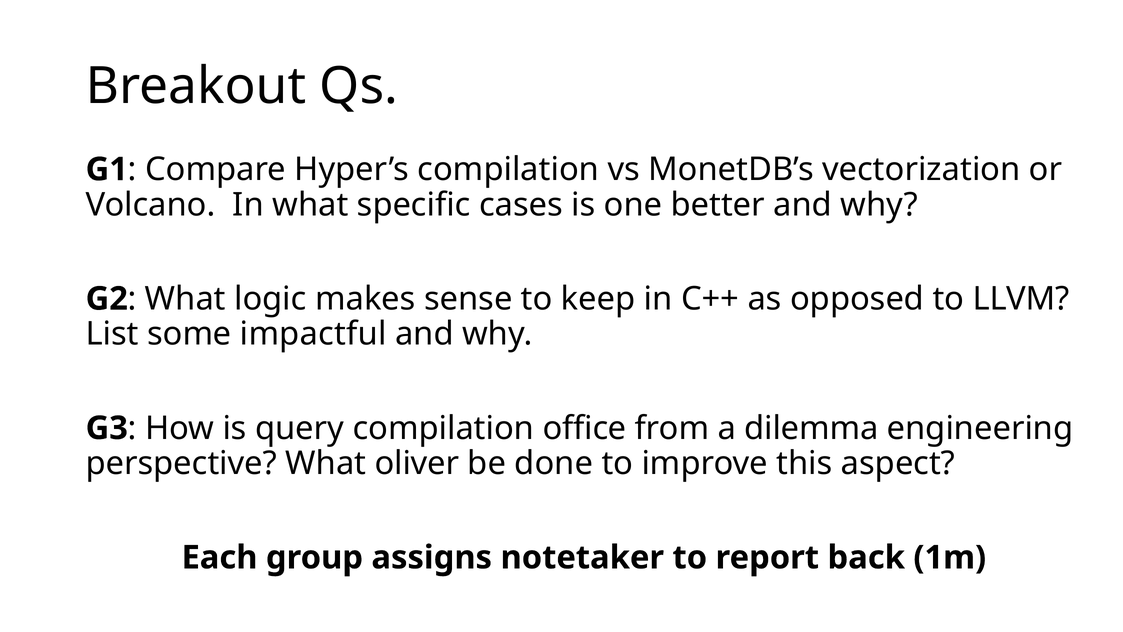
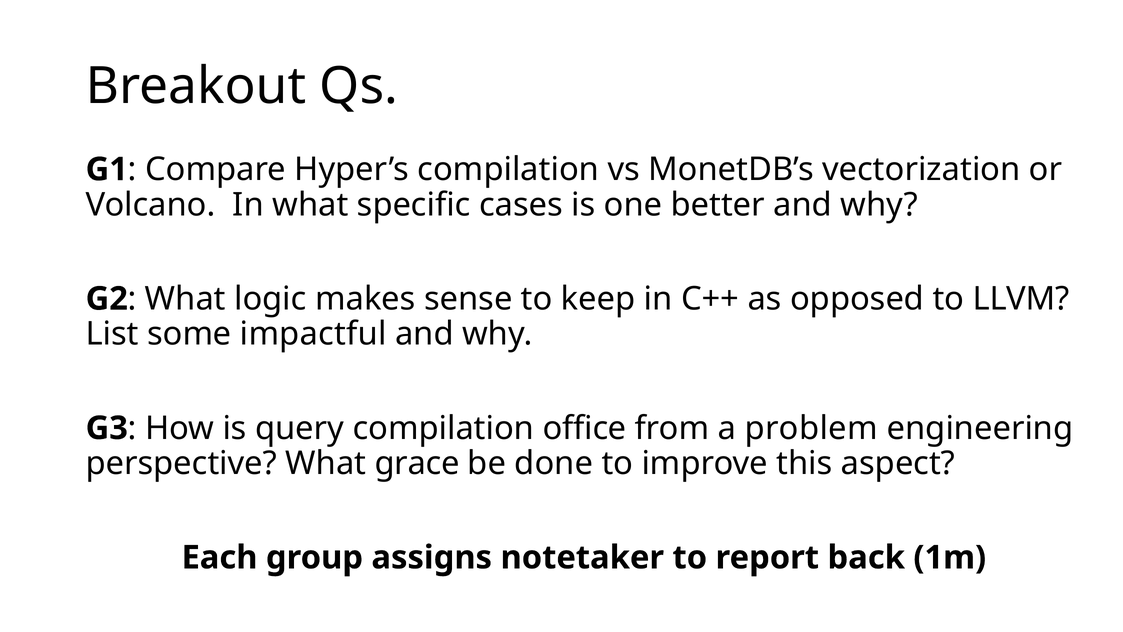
dilemma: dilemma -> problem (811, 428)
oliver: oliver -> grace (417, 463)
